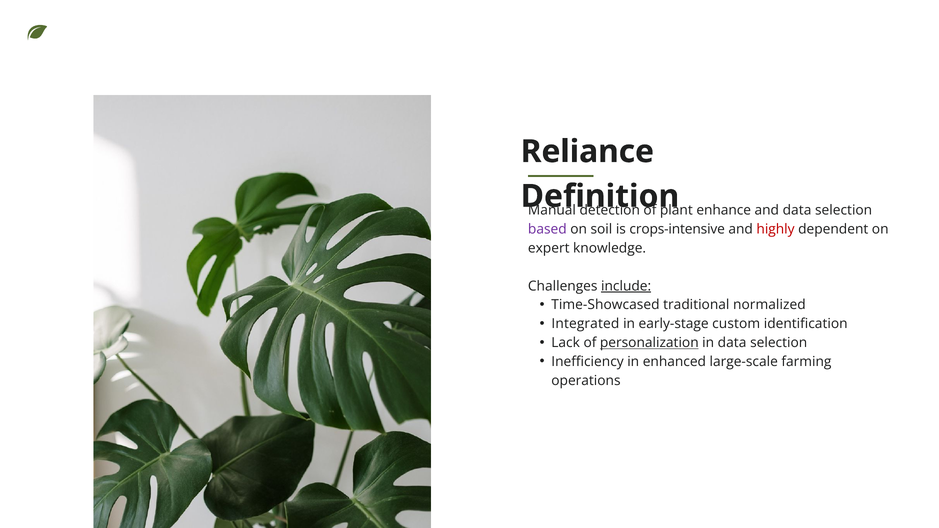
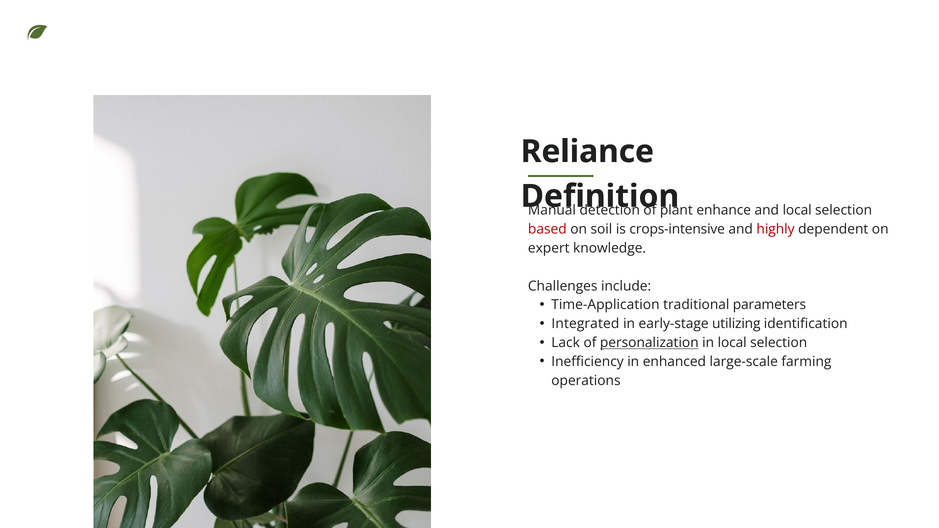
and data: data -> local (797, 211)
based colour: purple -> red (547, 229)
include underline: present -> none (626, 286)
Time-Showcased: Time-Showcased -> Time-Application (605, 305)
normalized: normalized -> parameters (769, 305)
custom: custom -> utilizing (736, 324)
in data: data -> local (732, 343)
